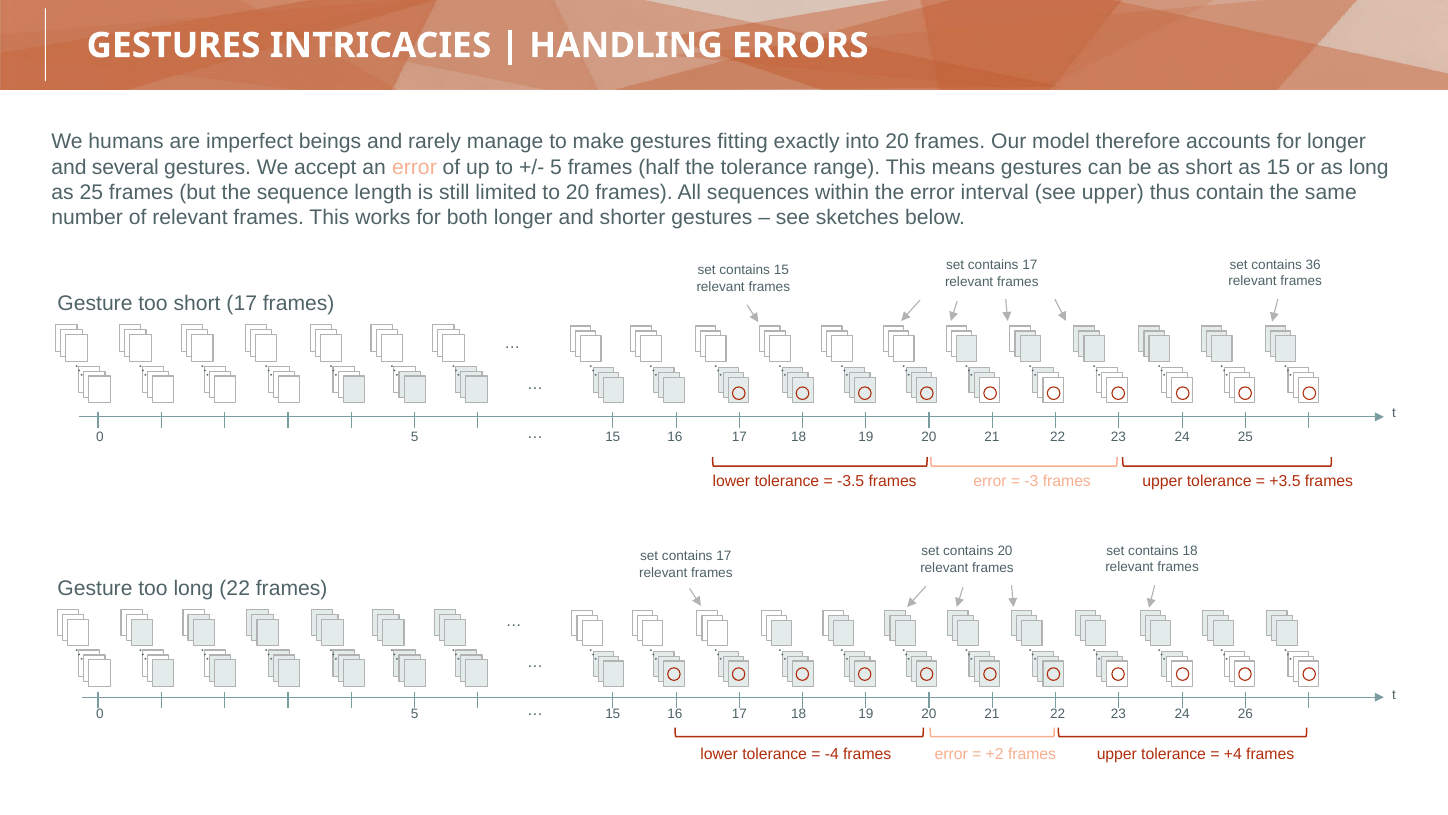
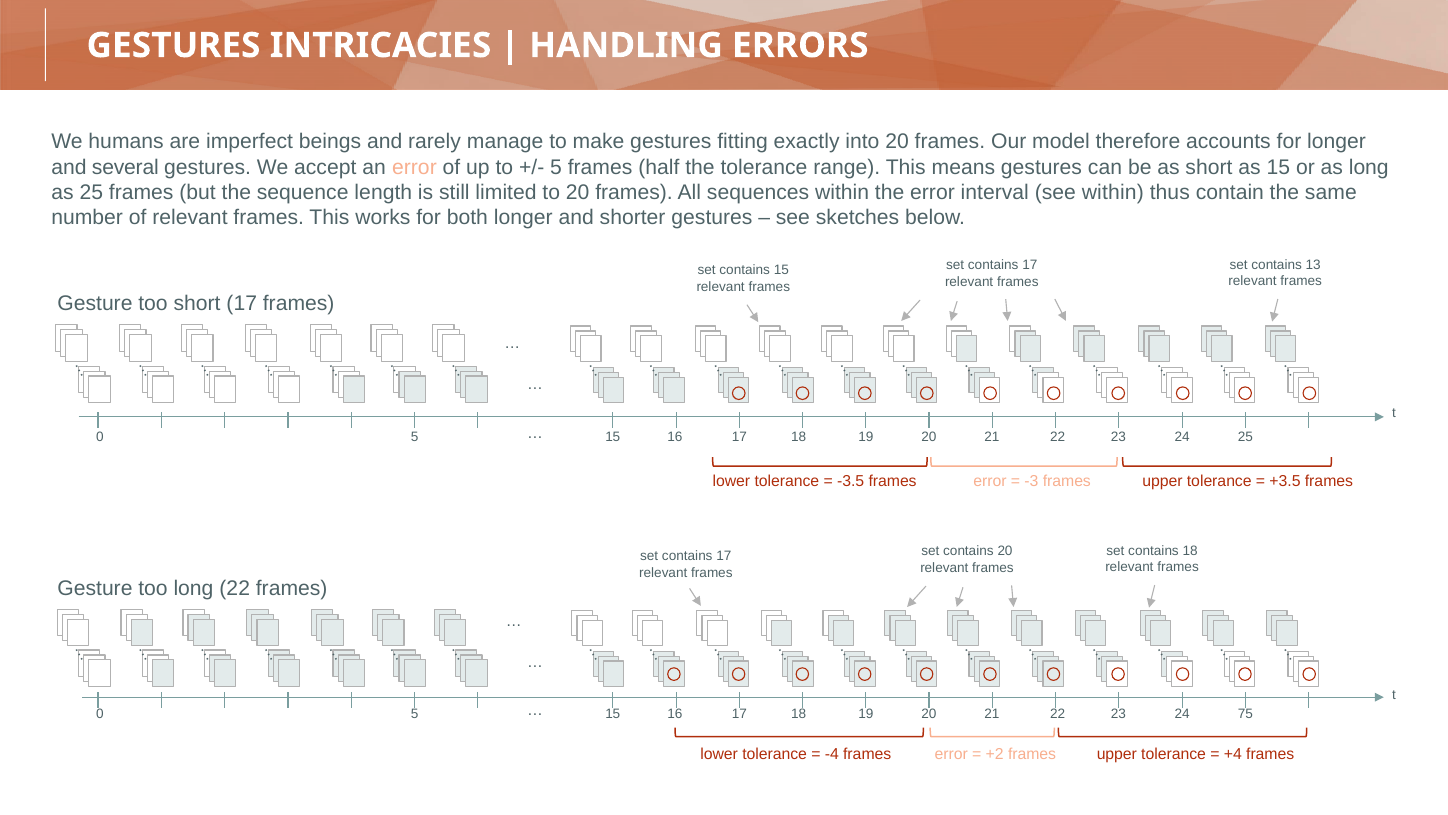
see upper: upper -> within (1113, 193)
36: 36 -> 13 (1313, 265)
26: 26 -> 75 (1245, 714)
